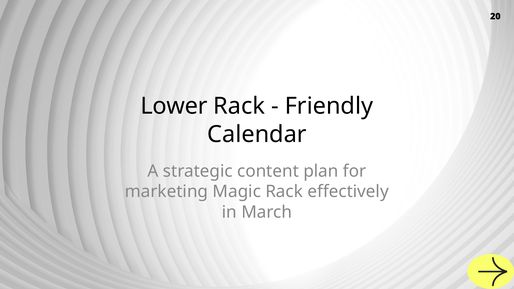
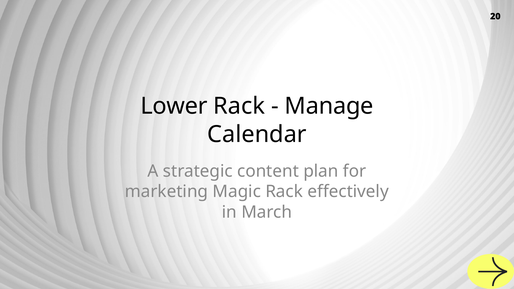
Friendly: Friendly -> Manage (329, 106)
